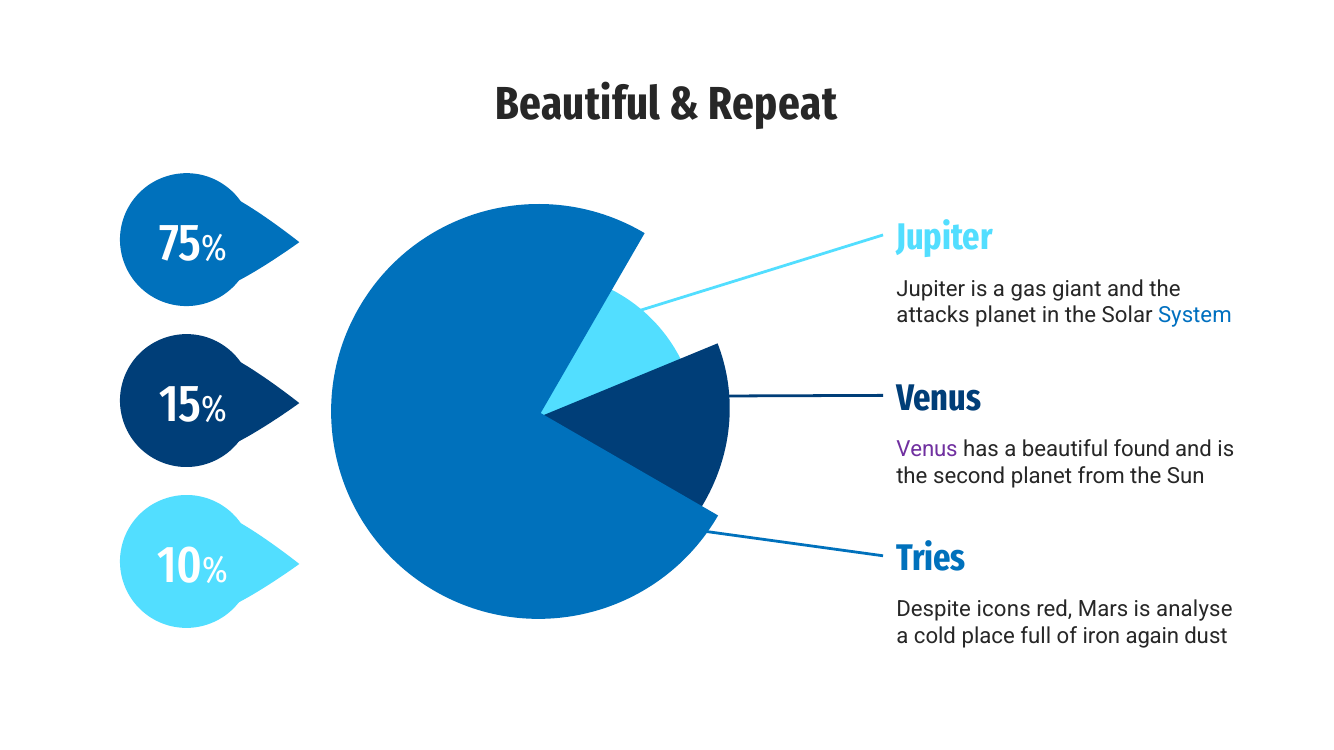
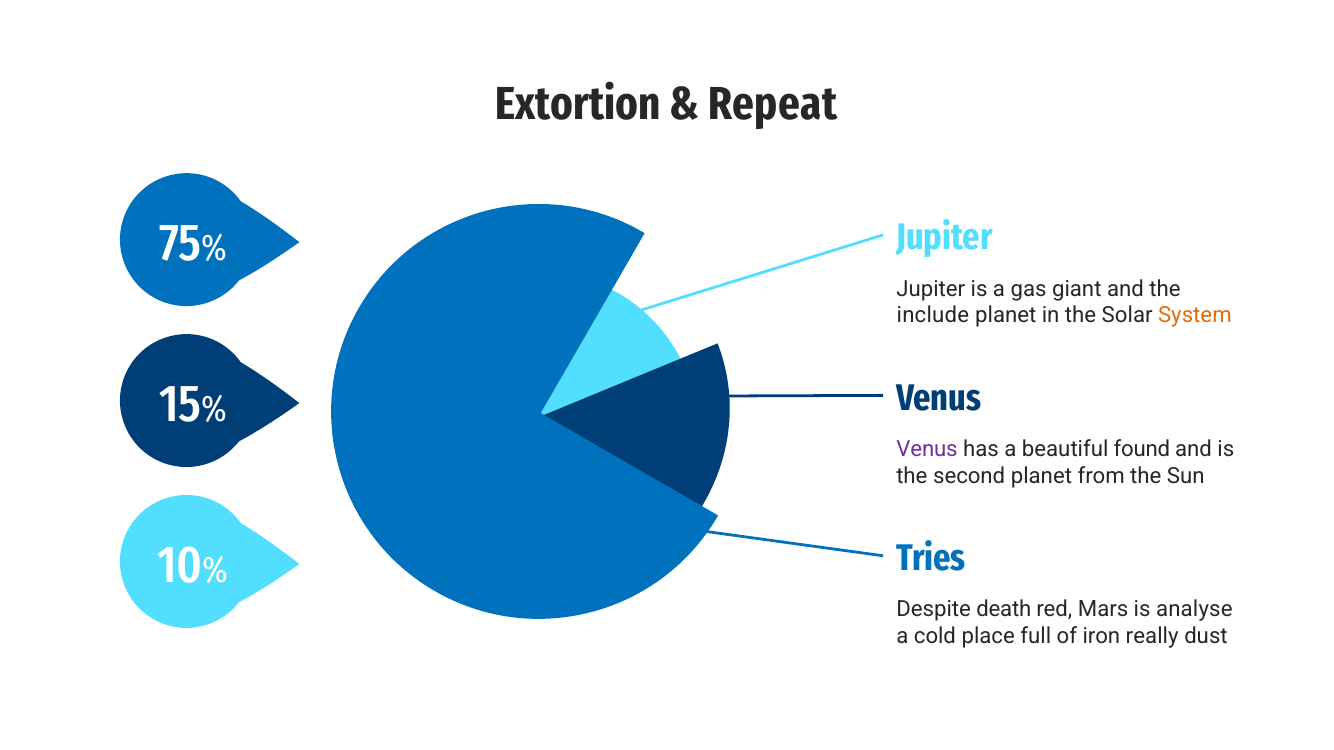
Beautiful: Beautiful -> Extortion (578, 105)
attacks: attacks -> include (933, 316)
System colour: blue -> orange (1195, 316)
icons: icons -> death (1004, 610)
again: again -> really (1152, 637)
